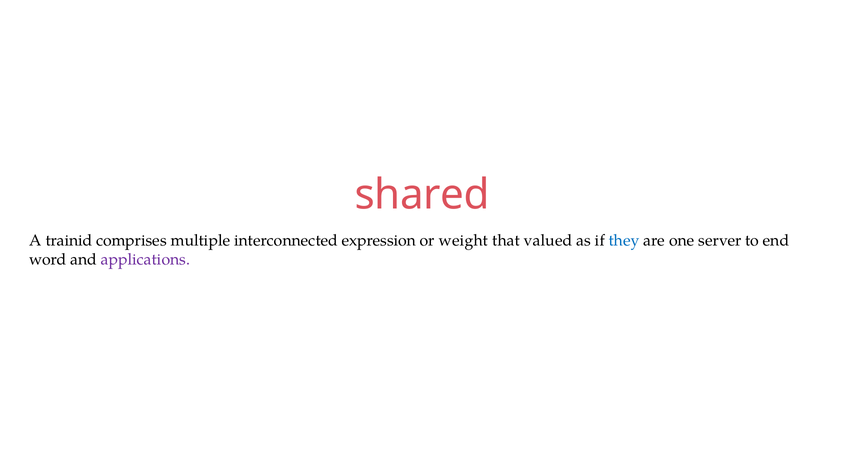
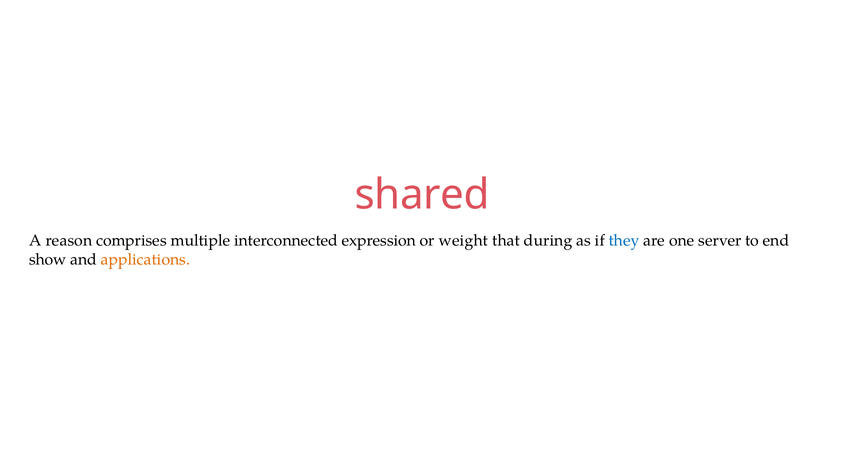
trainid: trainid -> reason (69, 241)
valued: valued -> during (548, 241)
word: word -> show (48, 260)
applications colour: purple -> orange (145, 260)
